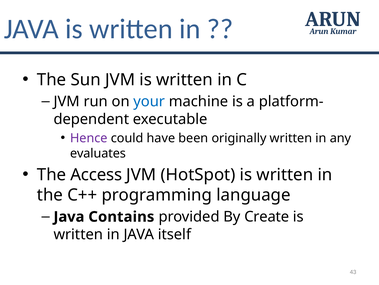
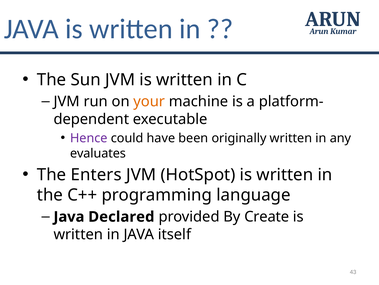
your colour: blue -> orange (149, 101)
Access: Access -> Enters (96, 174)
Contains: Contains -> Declared (121, 216)
